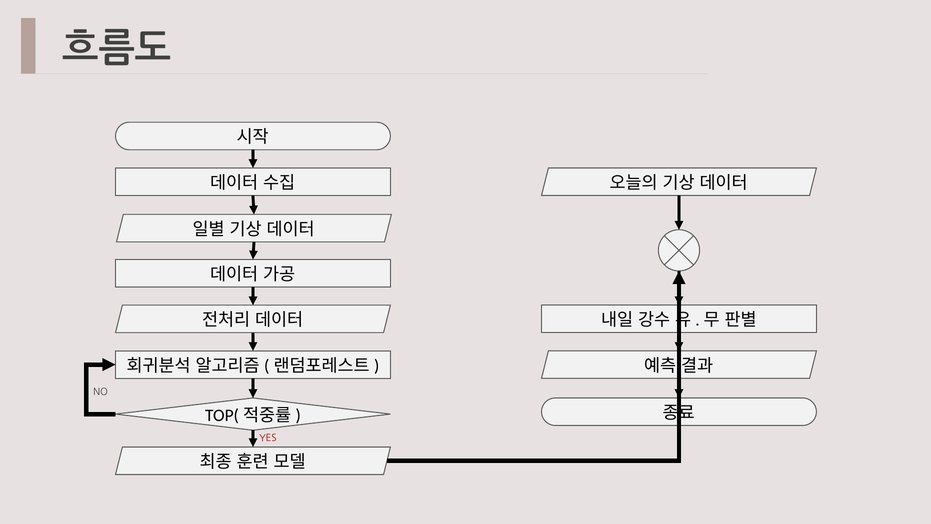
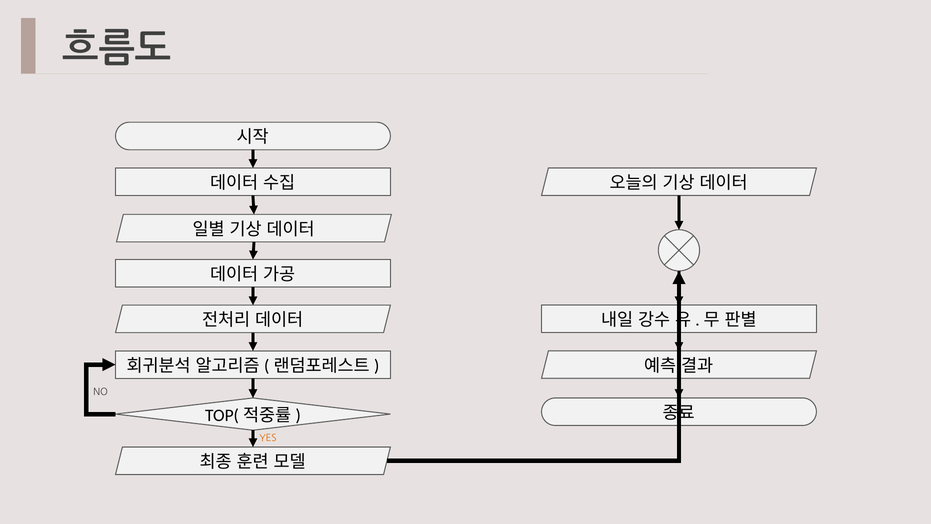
YES colour: red -> orange (268, 438)
